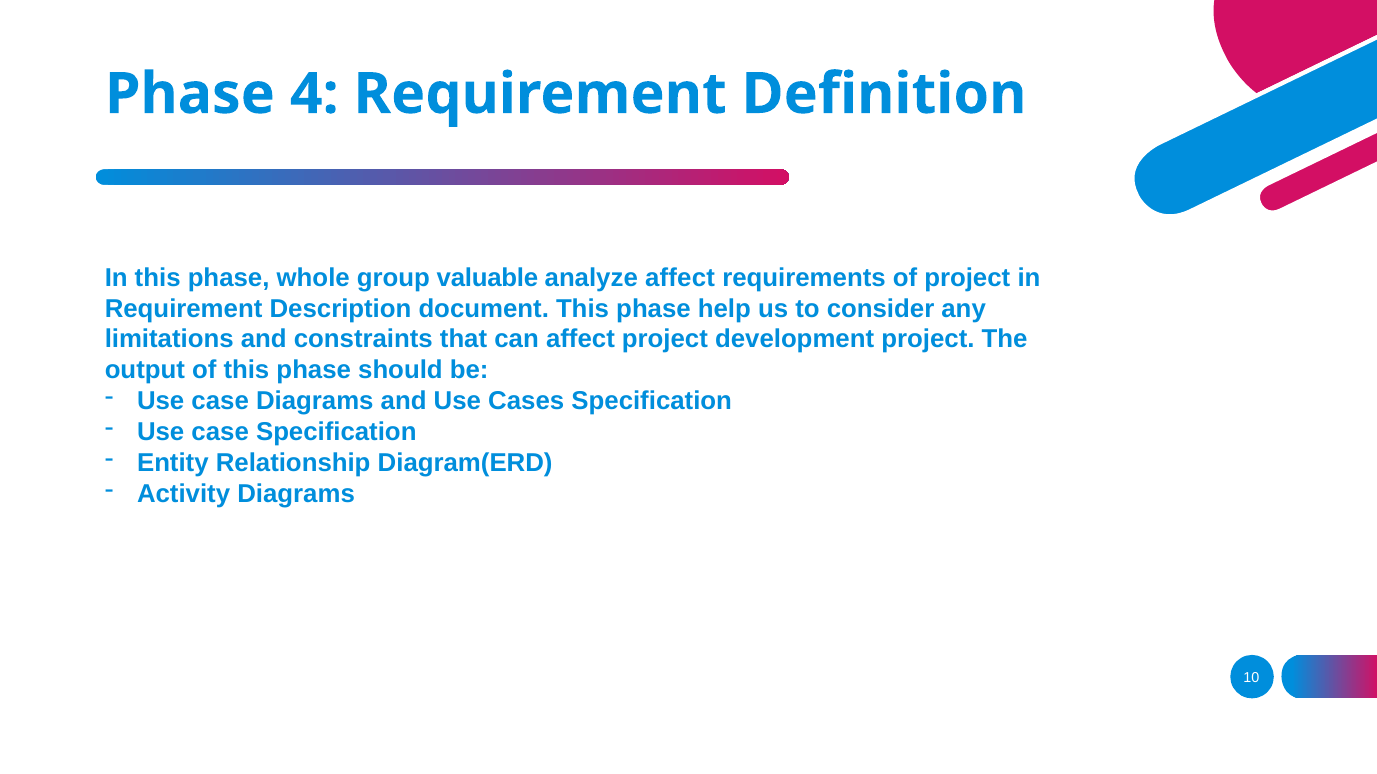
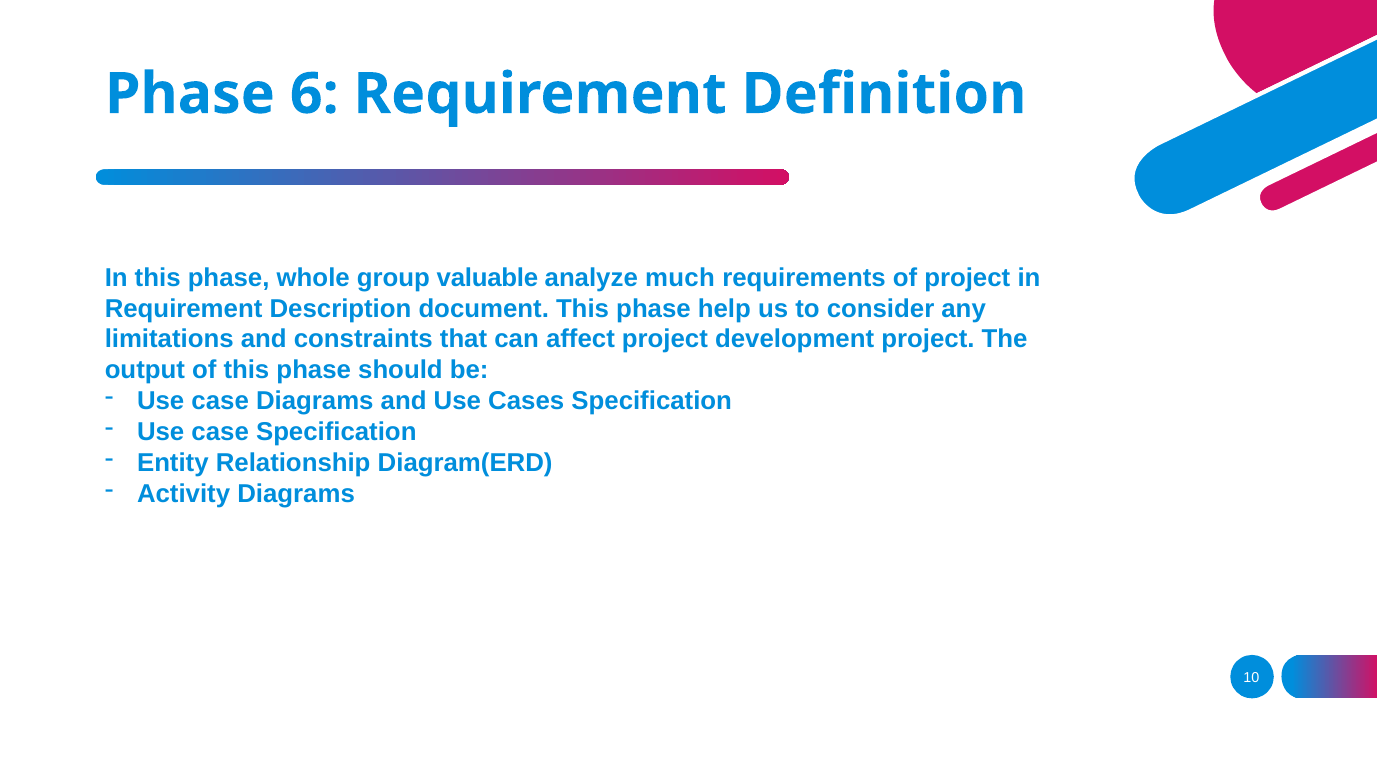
4: 4 -> 6 (314, 94)
analyze affect: affect -> much (680, 278)
